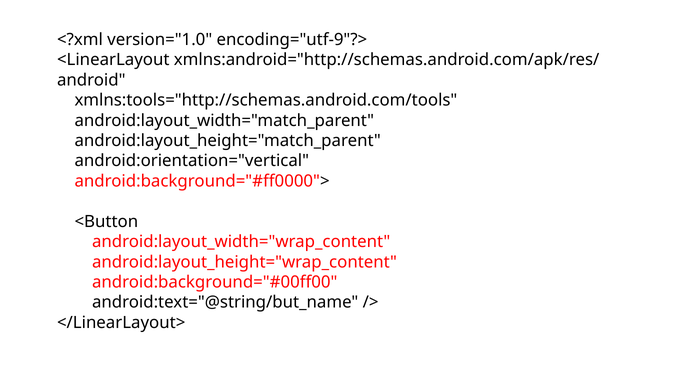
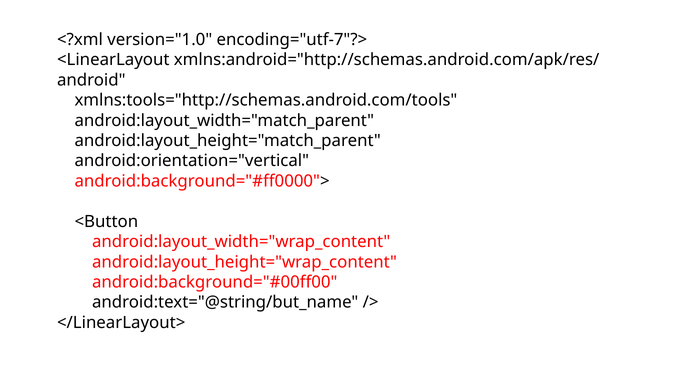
encoding="utf-9"?>: encoding="utf-9"?> -> encoding="utf-7"?> (292, 40)
